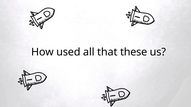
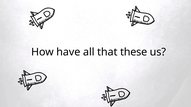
used: used -> have (68, 52)
